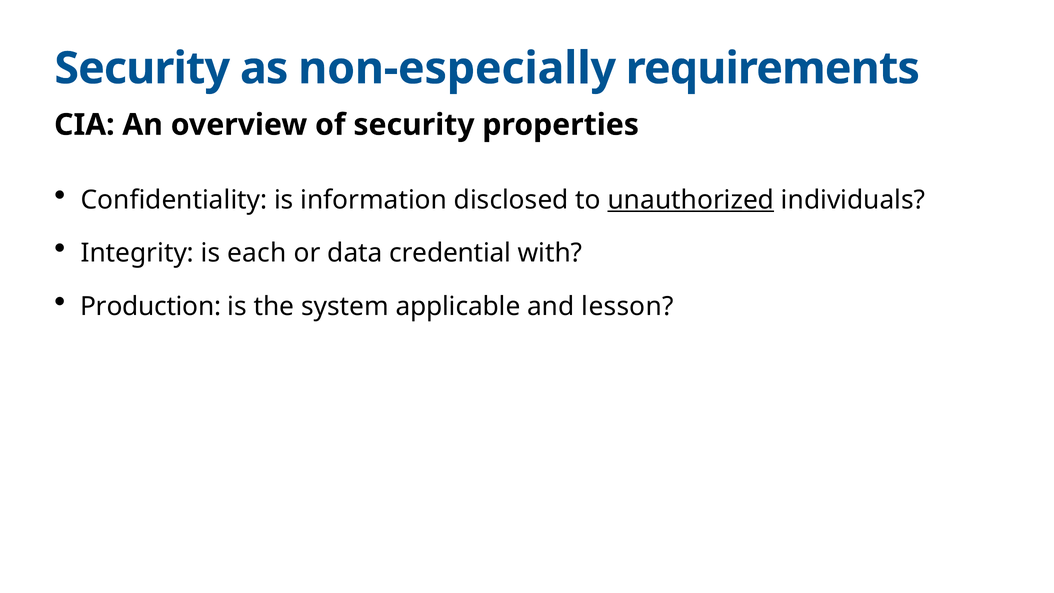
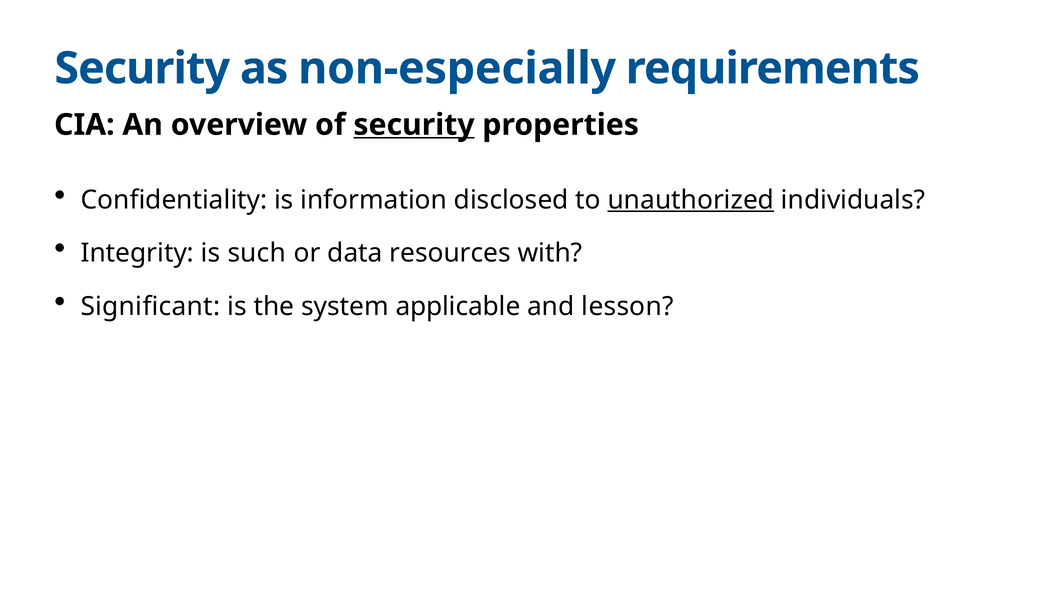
security underline: none -> present (414, 125)
each: each -> such (257, 253)
credential: credential -> resources (450, 253)
Production: Production -> Significant (150, 306)
